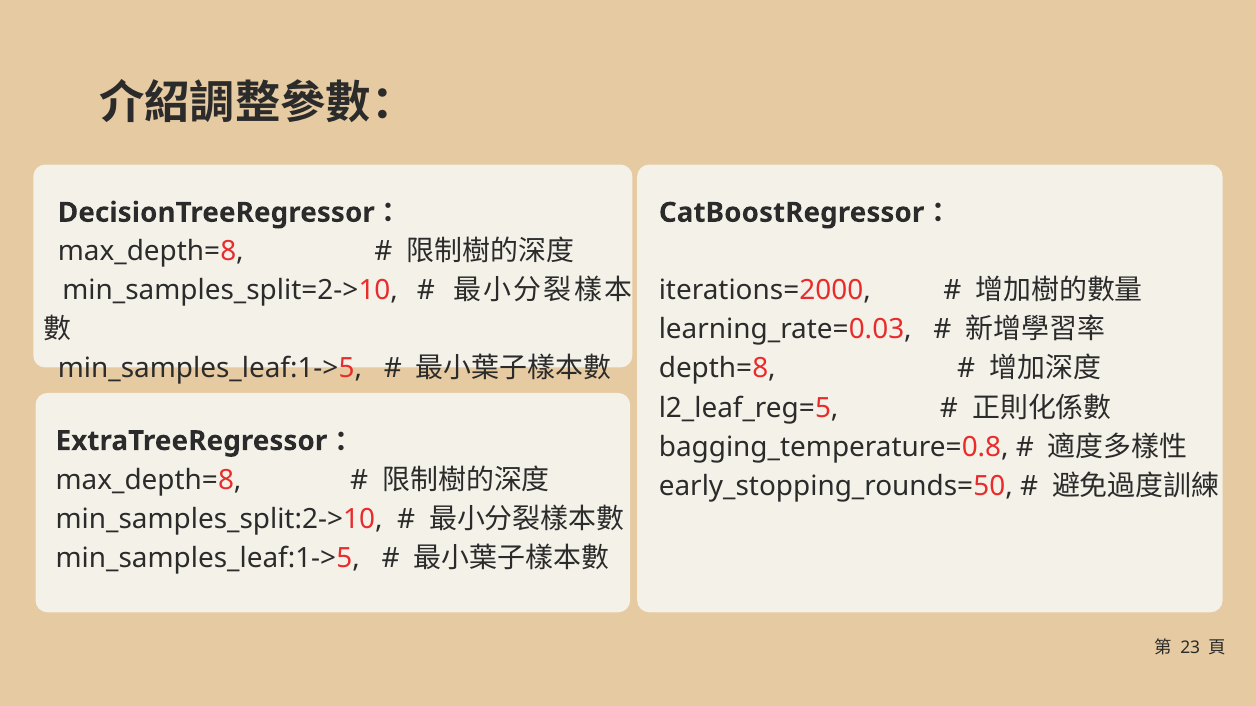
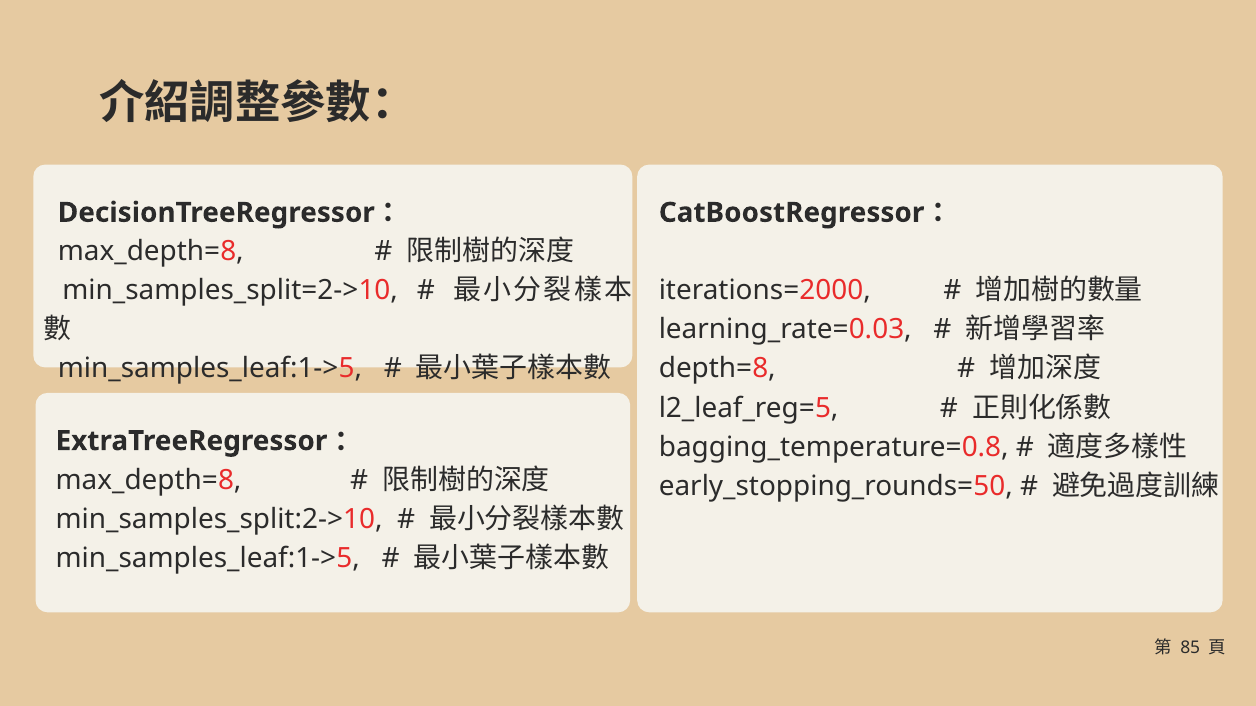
23: 23 -> 85 (1190, 648)
